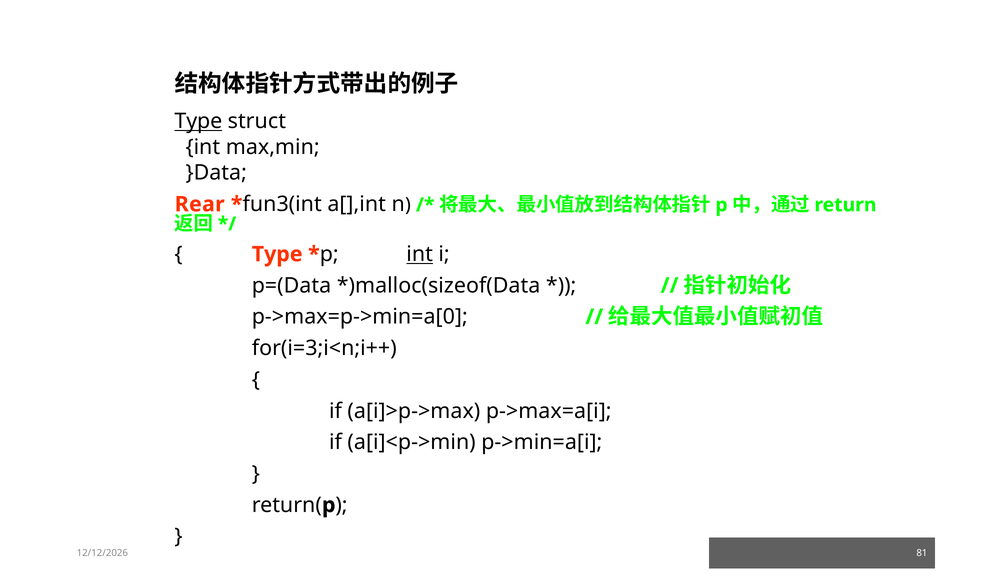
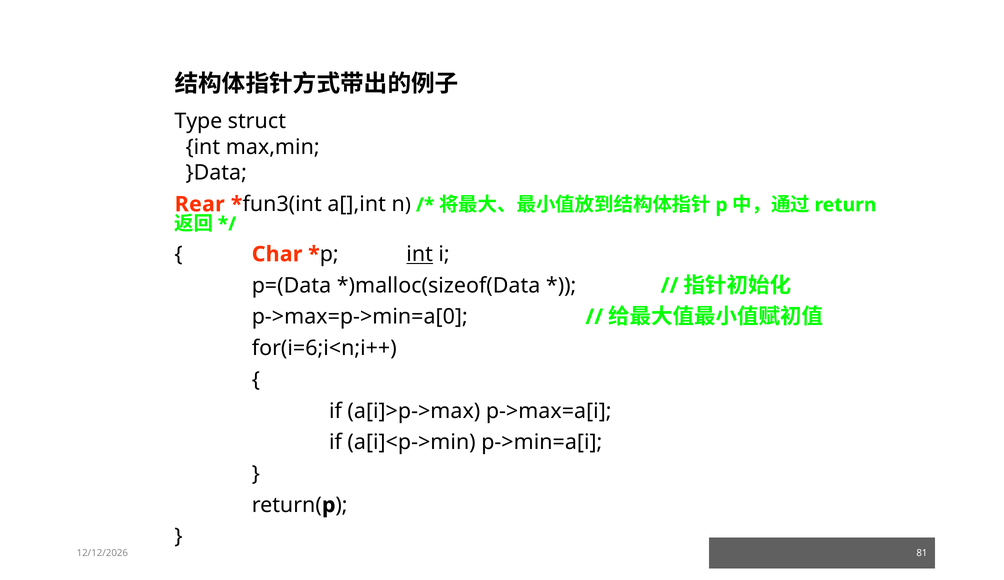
Type underline: present -> none (198, 121)
Type: Type -> Char (277, 254)
for(i=3;i<n;i++: for(i=3;i<n;i++ -> for(i=6;i<n;i++ (324, 348)
